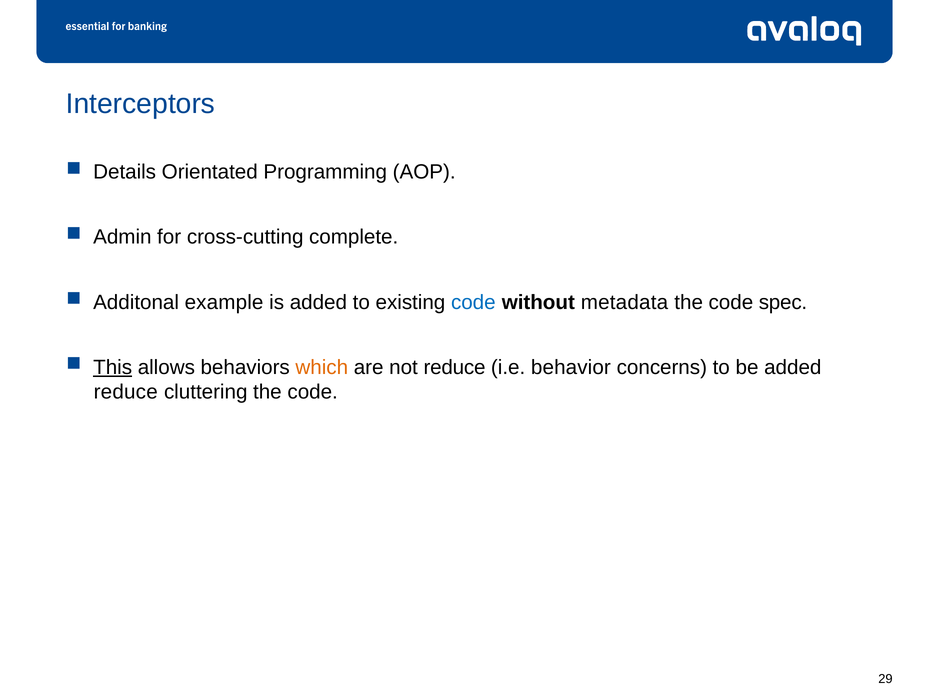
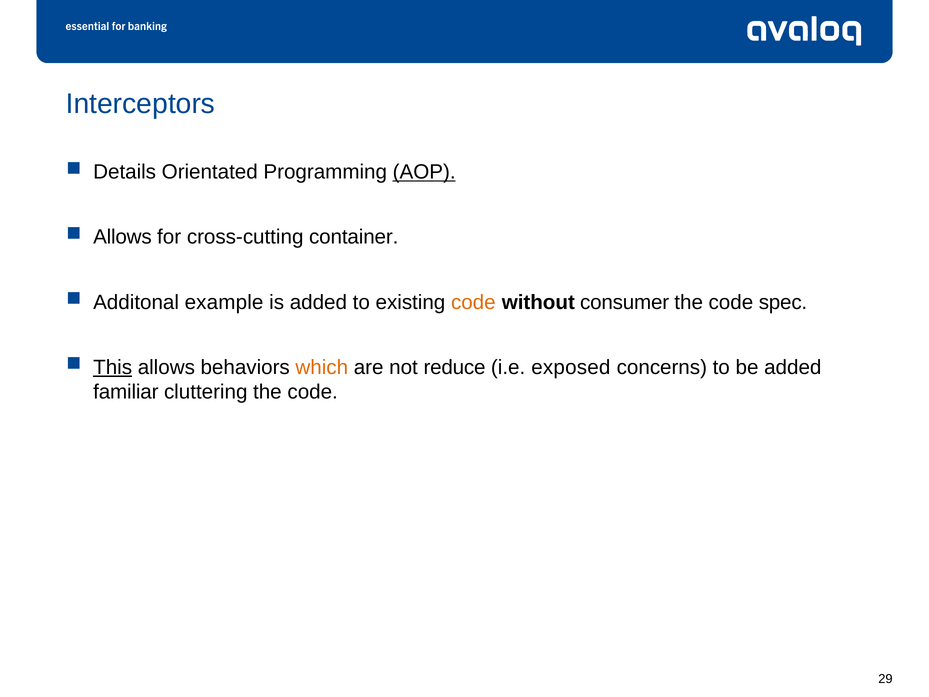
AOP underline: none -> present (424, 172)
Admin: Admin -> Allows (122, 237)
complete: complete -> container (354, 237)
code colour: blue -> orange (473, 302)
metadata: metadata -> consumer (625, 302)
behavior: behavior -> exposed (571, 367)
reduce: reduce -> familiar (126, 392)
